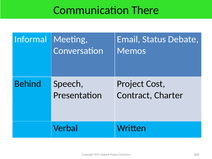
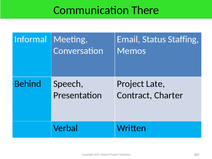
Debate: Debate -> Staffing (183, 39)
Cost: Cost -> Late (156, 84)
